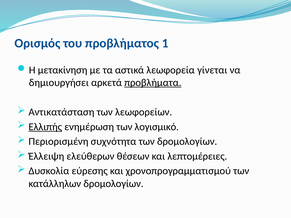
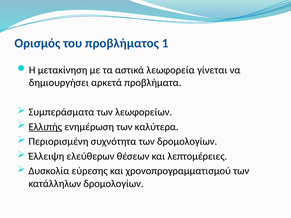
προβλήματα underline: present -> none (153, 83)
Αντικατάσταση: Αντικατάσταση -> Συμπεράσματα (61, 112)
λογισμικό: λογισμικό -> καλύτερα (157, 127)
